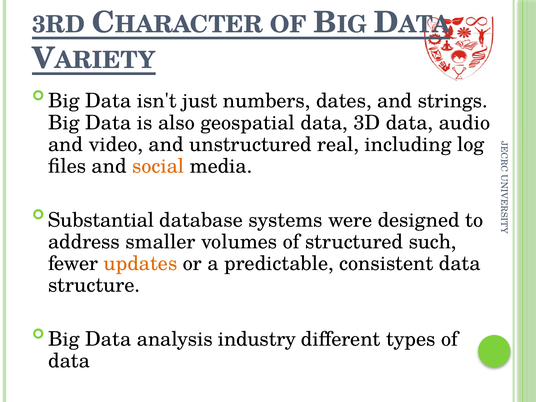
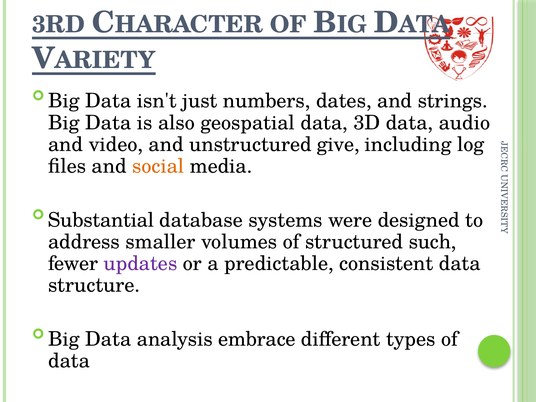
real: real -> give (338, 144)
updates colour: orange -> purple (140, 264)
industry: industry -> embrace (257, 339)
